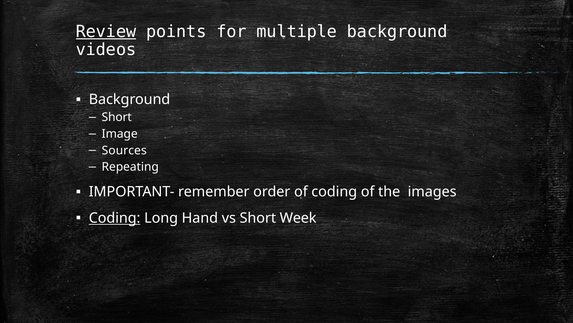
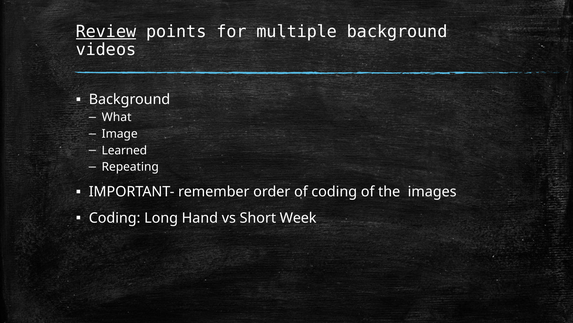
Short: Short -> What (117, 117)
Sources: Sources -> Learned (124, 150)
Coding underline: present -> none (115, 218)
